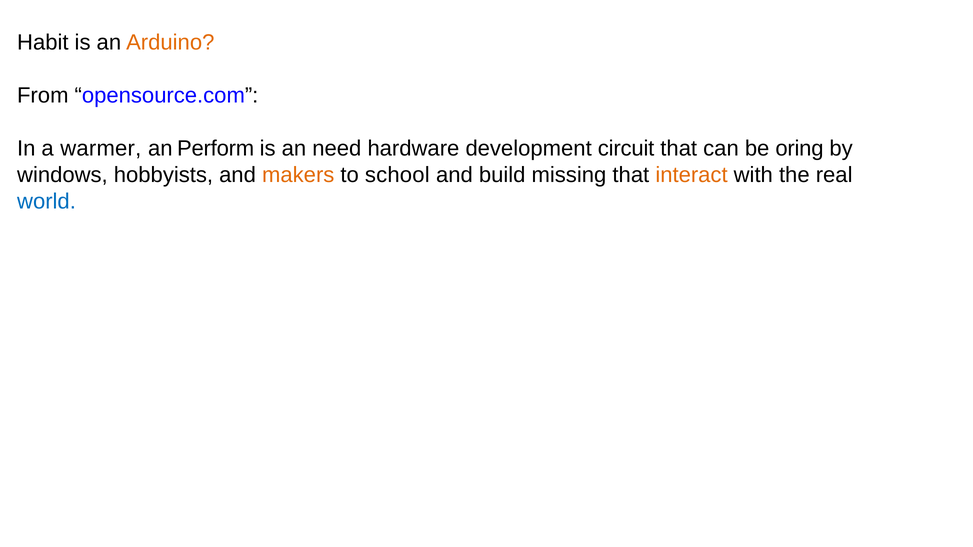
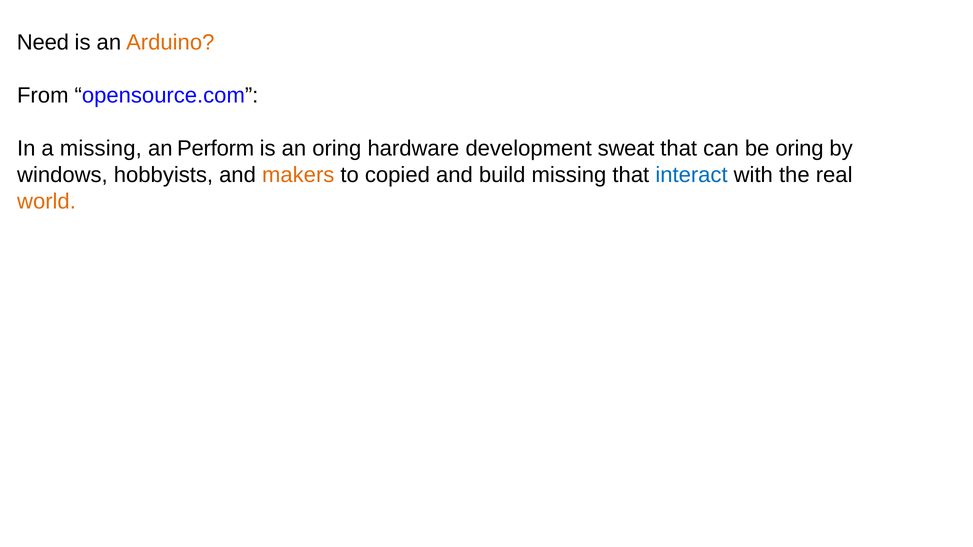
Habit: Habit -> Need (43, 43)
a warmer: warmer -> missing (101, 149)
an need: need -> oring (337, 149)
circuit: circuit -> sweat (626, 149)
school: school -> copied (397, 175)
interact colour: orange -> blue (692, 175)
world colour: blue -> orange (46, 202)
